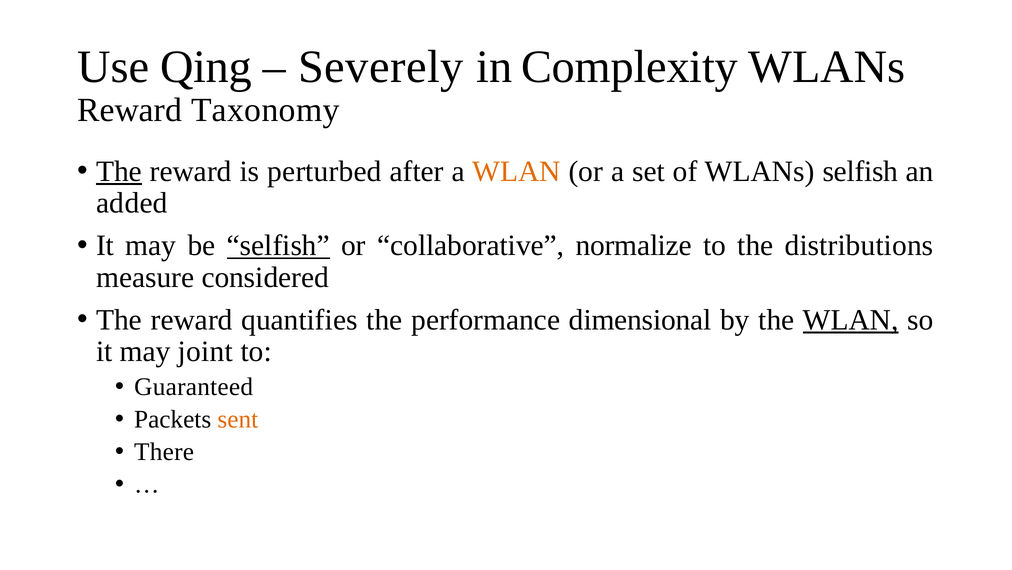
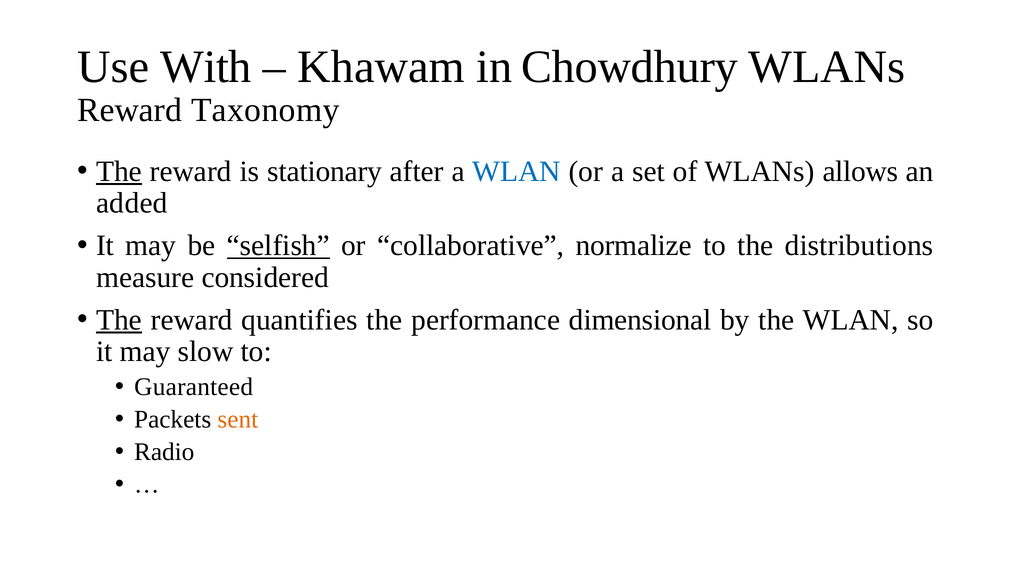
Qing: Qing -> With (206, 67)
Severely: Severely -> Khawam (381, 67)
Complexity: Complexity -> Chowdhury (630, 67)
perturbed: perturbed -> stationary (325, 171)
WLAN colour: orange -> blue (516, 171)
WLANs selfish: selfish -> allows (860, 171)
The underline: none -> present (119, 319)
WLAN underline: present -> none (851, 319)
joint: joint -> slow (206, 351)
There: There -> Radio (164, 451)
